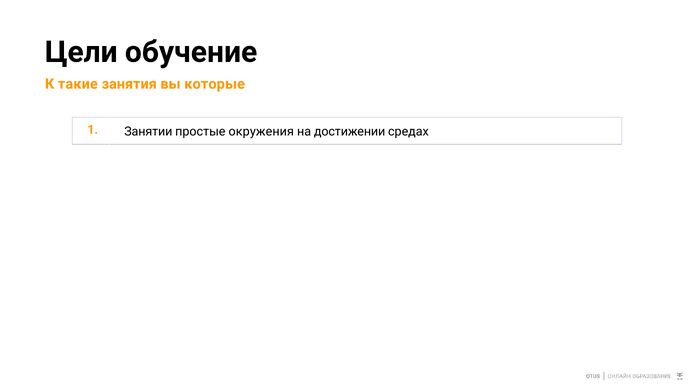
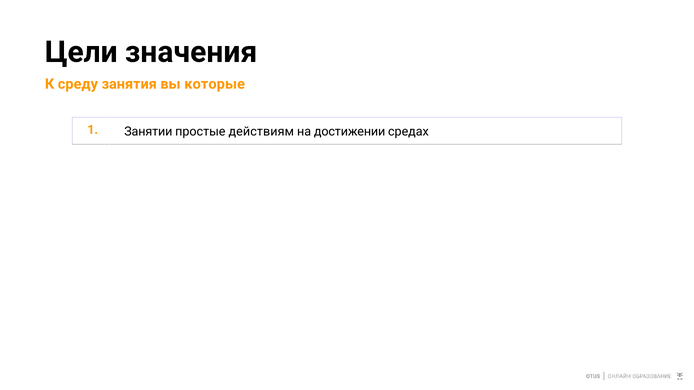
обучение: обучение -> значения (191, 52)
такие: такие -> среду (78, 84)
окружения: окружения -> действиям (261, 132)
